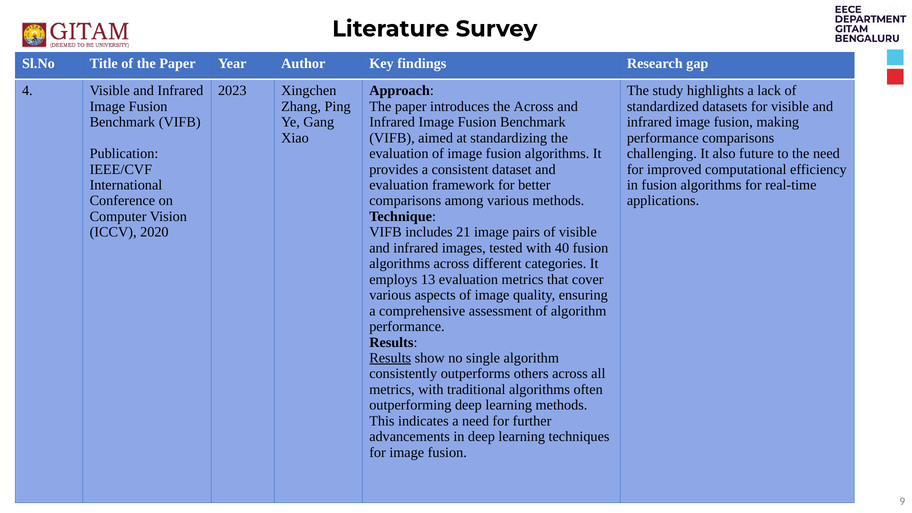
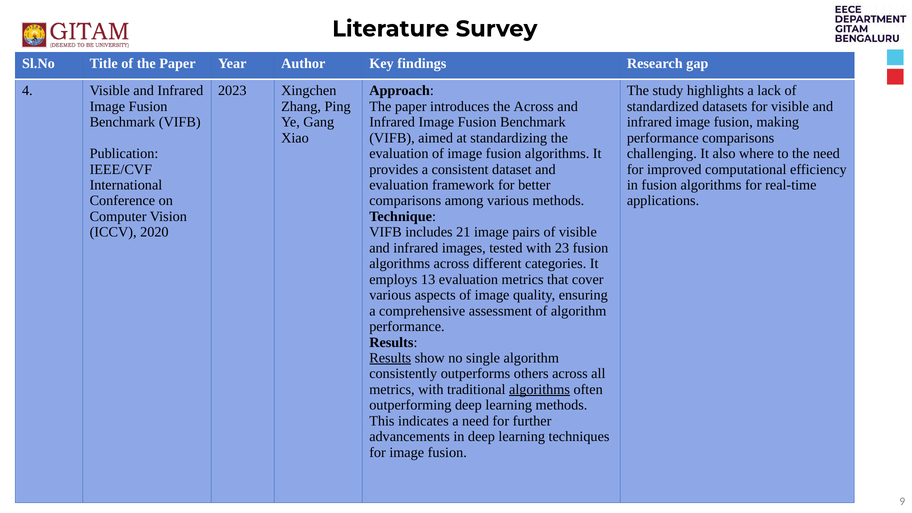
future: future -> where (756, 154)
40: 40 -> 23 (562, 248)
algorithms underline: none -> present (540, 389)
